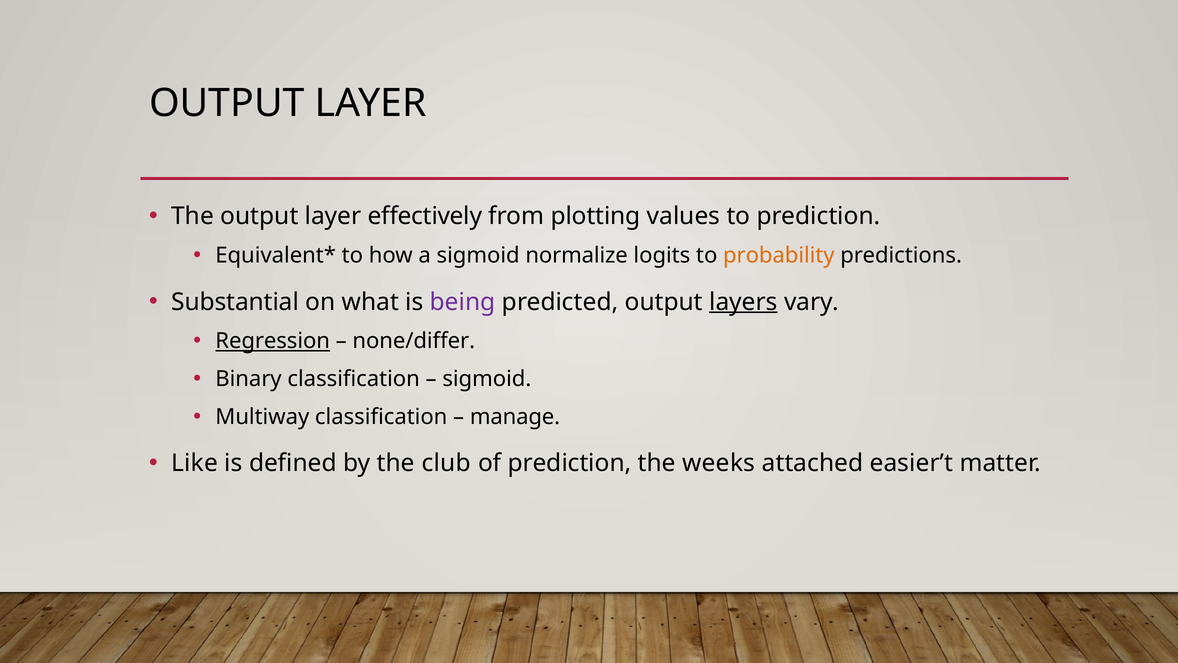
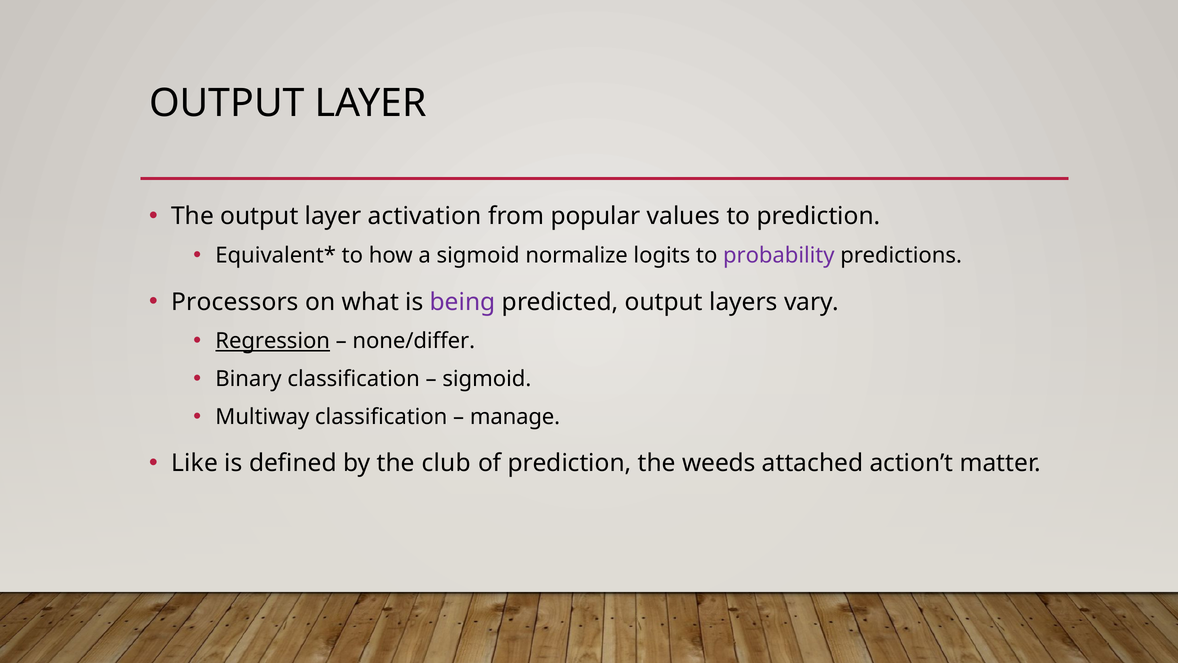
effectively: effectively -> activation (425, 216)
plotting: plotting -> popular (596, 216)
probability colour: orange -> purple (779, 255)
Substantial: Substantial -> Processors (235, 302)
layers underline: present -> none (743, 302)
weeks: weeks -> weeds (719, 463)
easier’t: easier’t -> action’t (911, 463)
